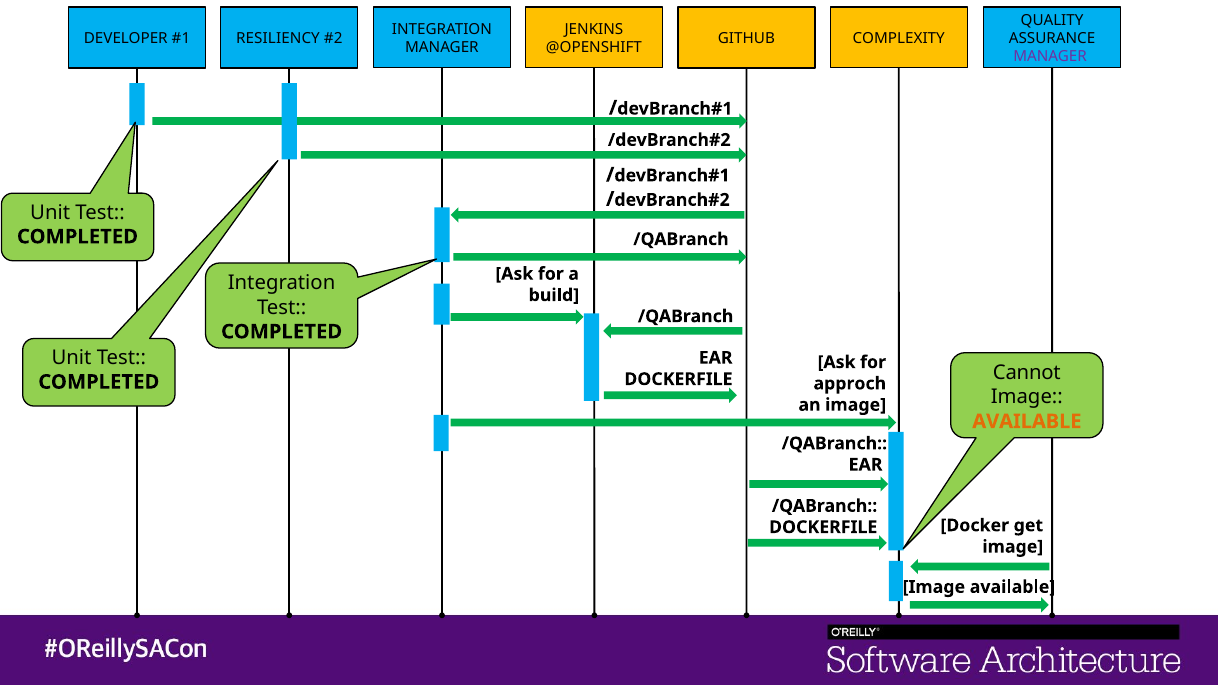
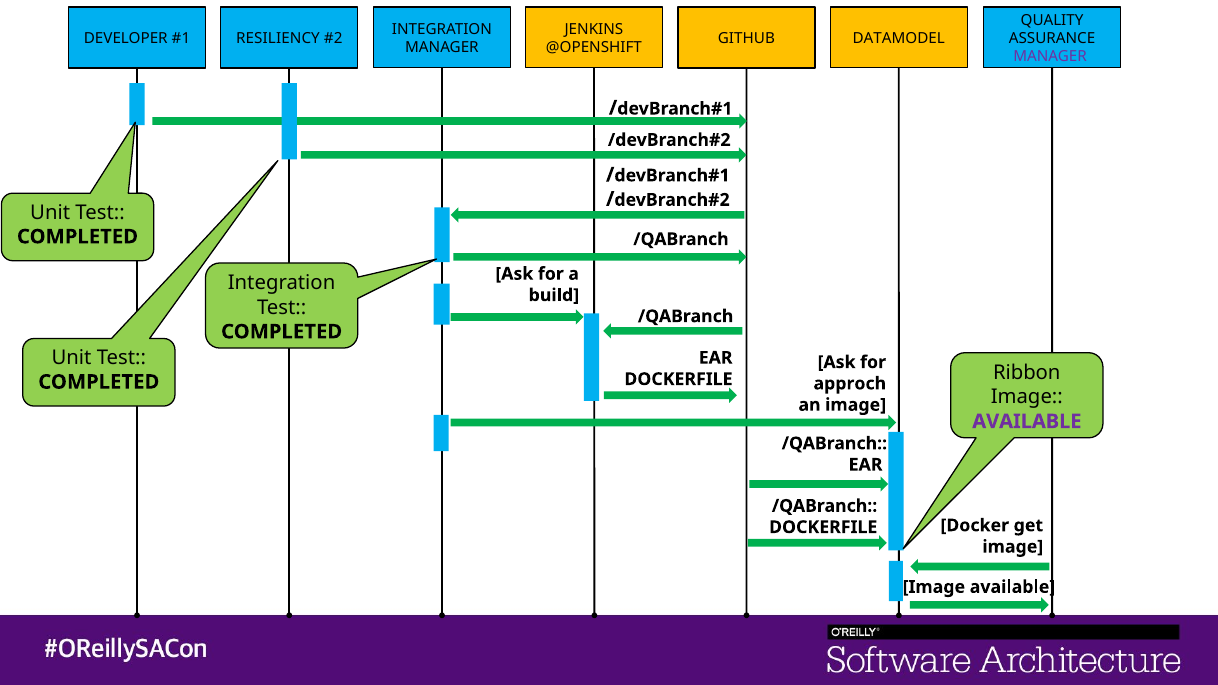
COMPLEXITY: COMPLEXITY -> DATAMODEL (899, 38)
Cannot: Cannot -> Ribbon (1027, 373)
AVAILABLE colour: orange -> purple (1027, 422)
